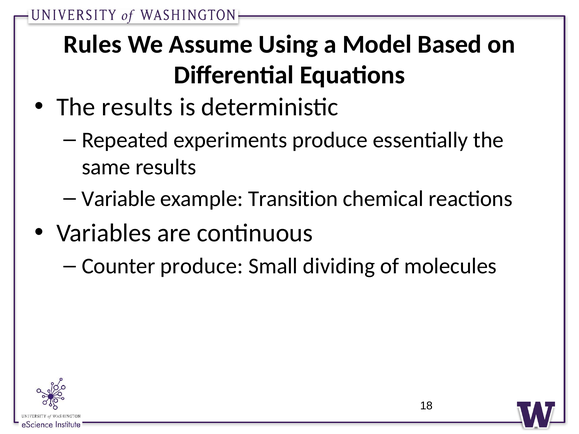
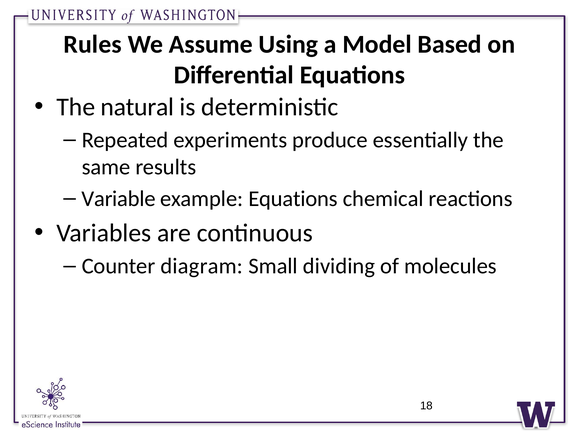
The results: results -> natural (137, 107)
example Transition: Transition -> Equations (293, 199)
Counter produce: produce -> diagram (202, 266)
